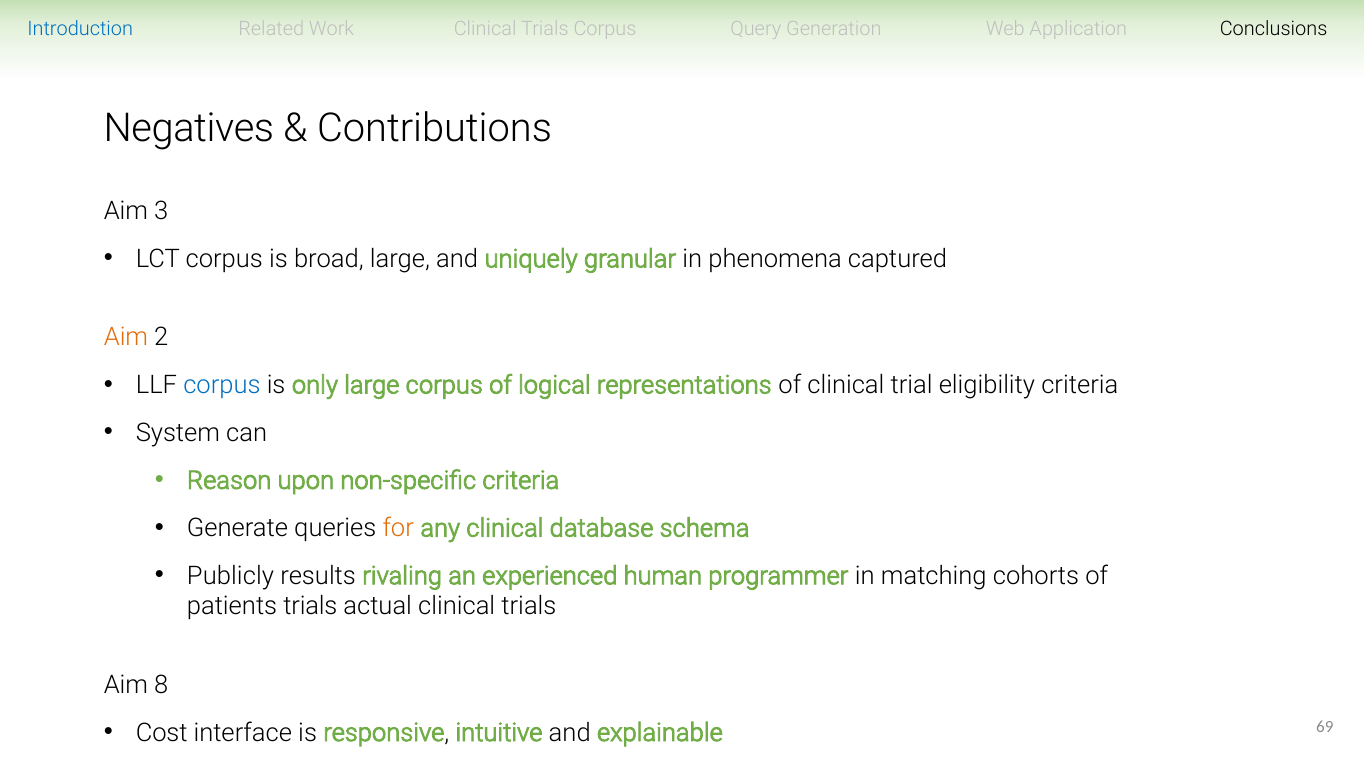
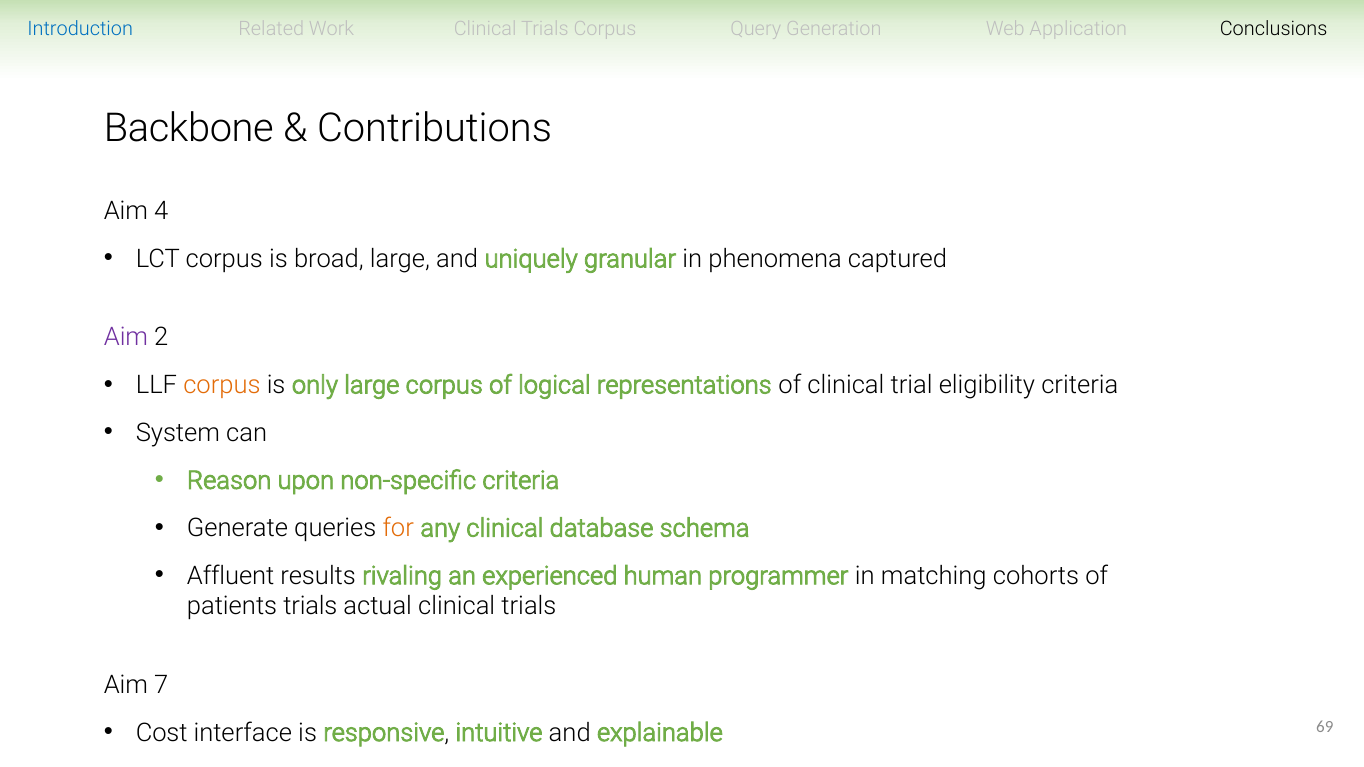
Negatives: Negatives -> Backbone (189, 128)
3: 3 -> 4 (161, 211)
Aim colour: orange -> purple (126, 337)
corpus colour: blue -> orange (222, 385)
Publicly: Publicly -> Affluent (231, 576)
8: 8 -> 7 (161, 685)
